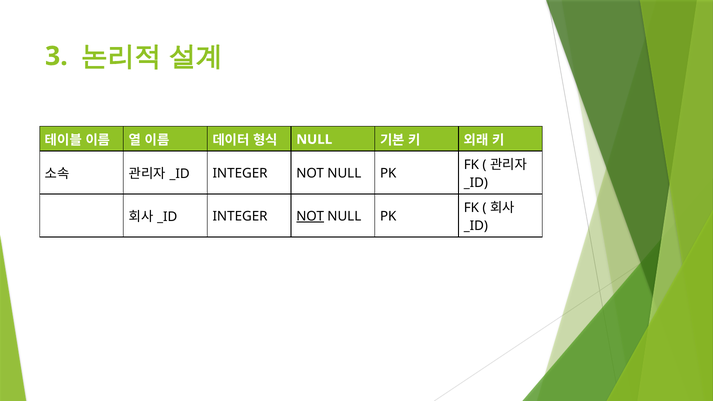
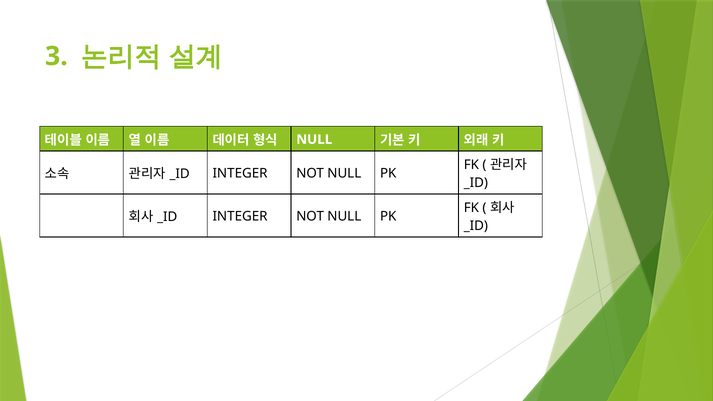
NOT underline: present -> none (310, 216)
